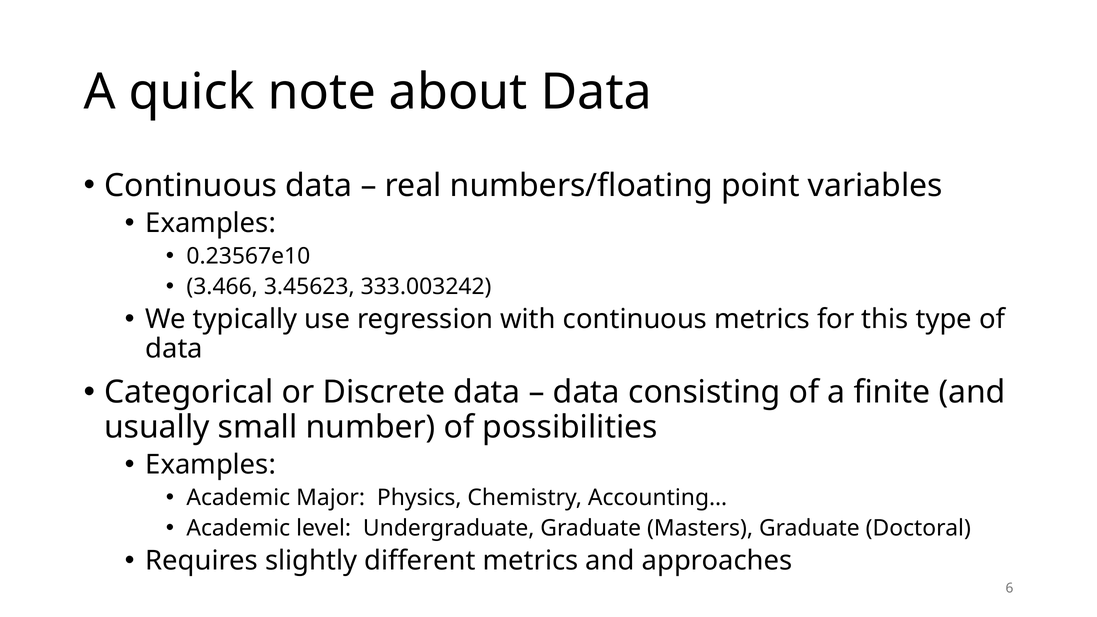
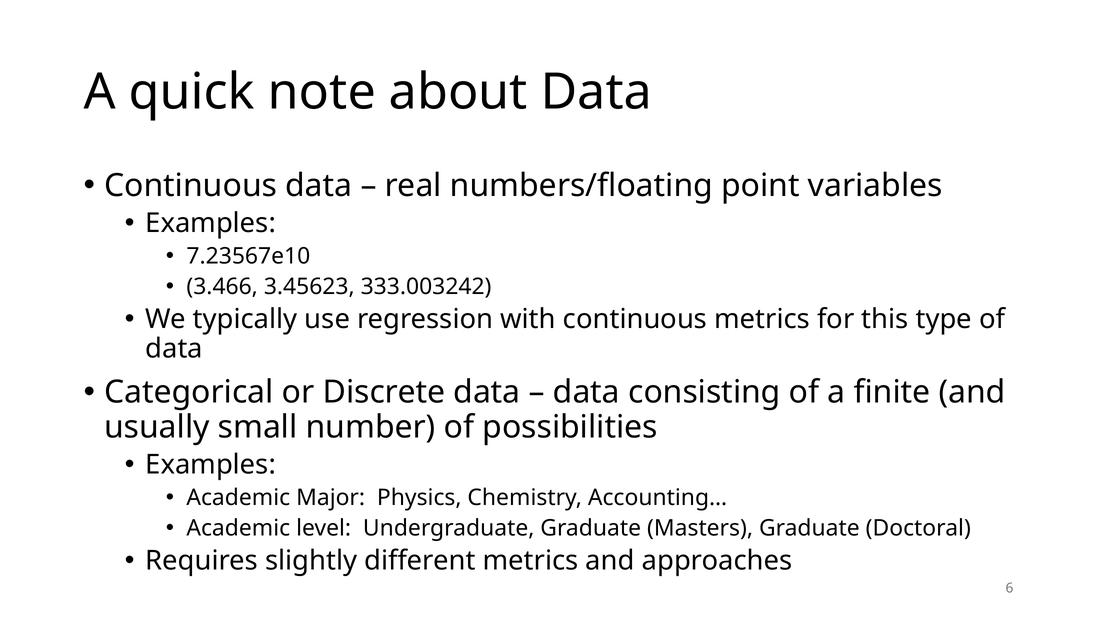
0.23567e10: 0.23567e10 -> 7.23567e10 (248, 256)
